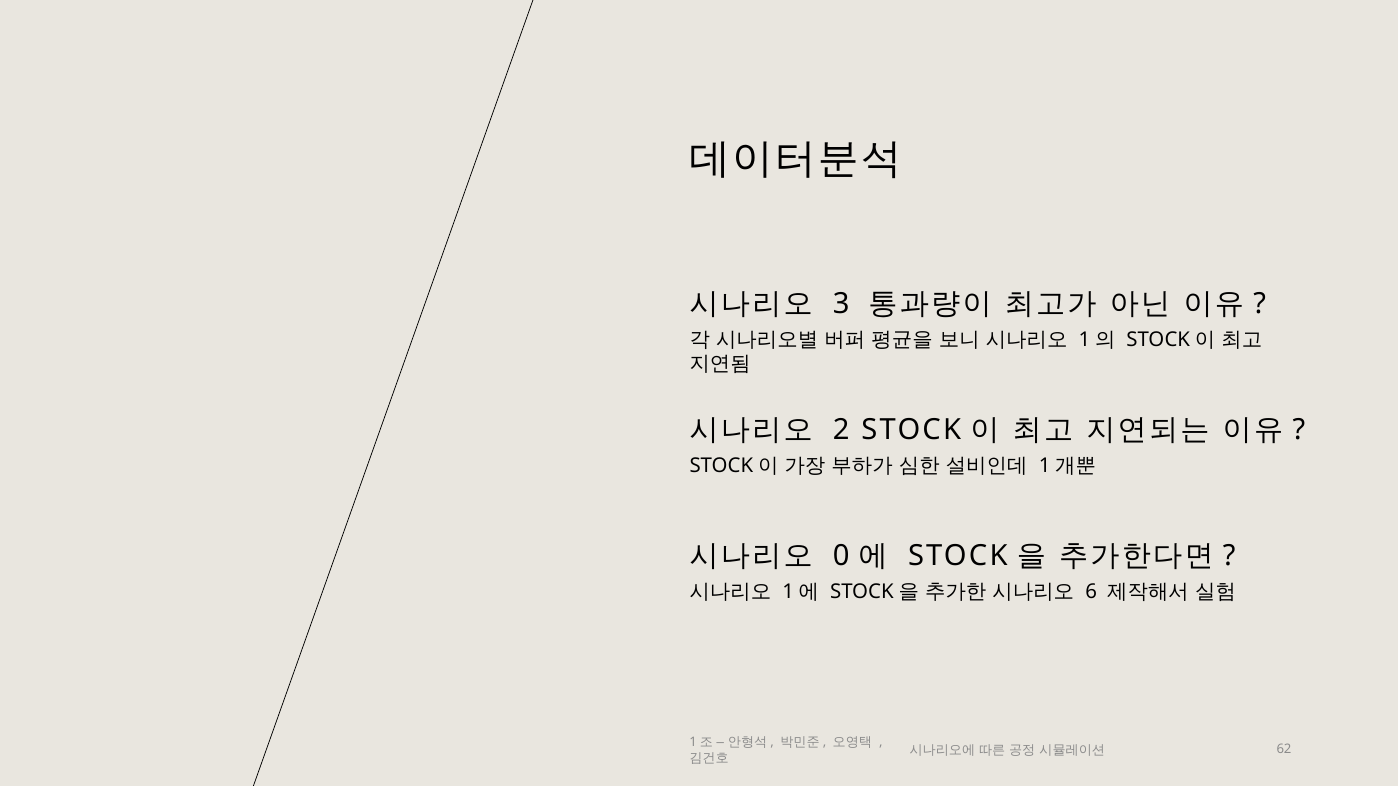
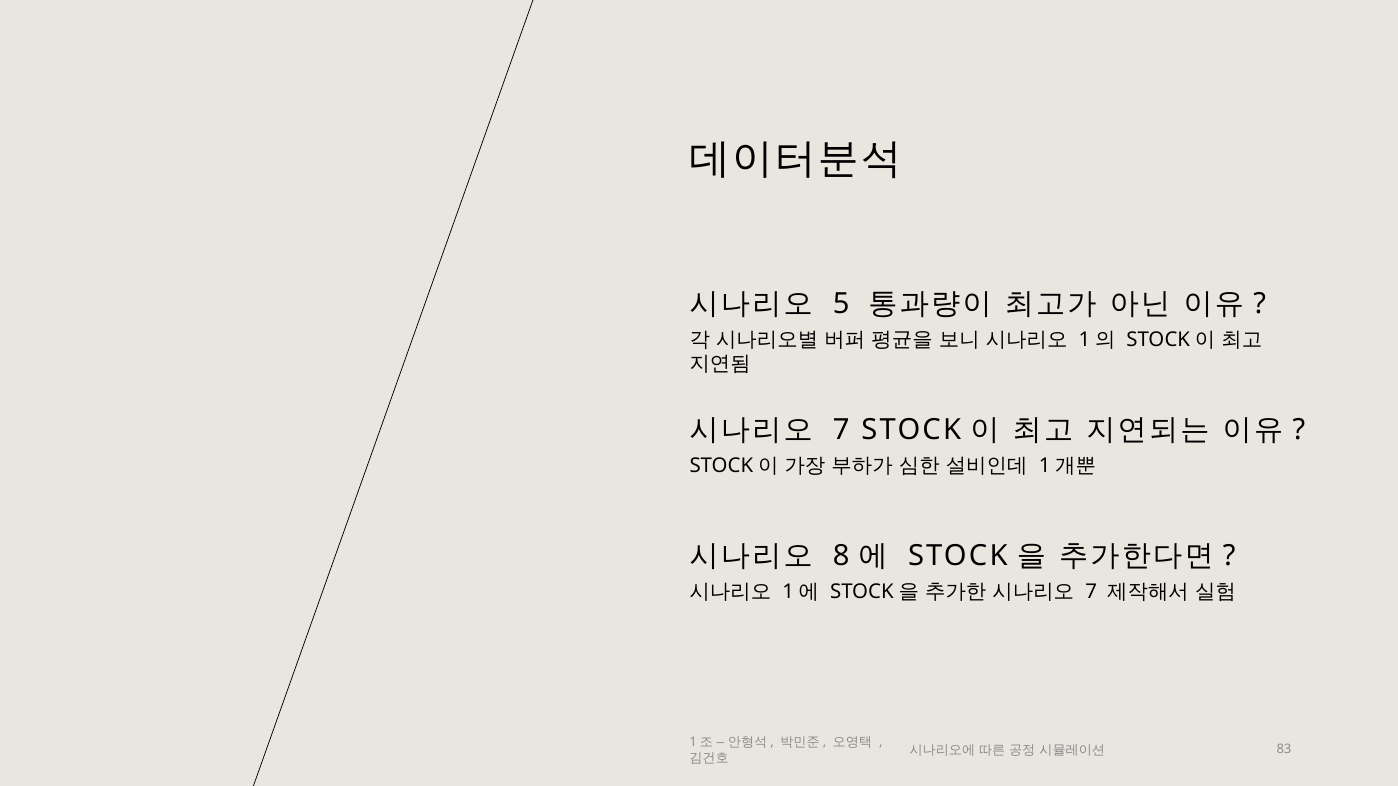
3: 3 -> 5 (841, 304)
2: 2 -> 7 (841, 430)
0: 0 -> 8 (841, 556)
6: 6 -> 7 (1091, 592)
62: 62 -> 83 (1284, 750)
